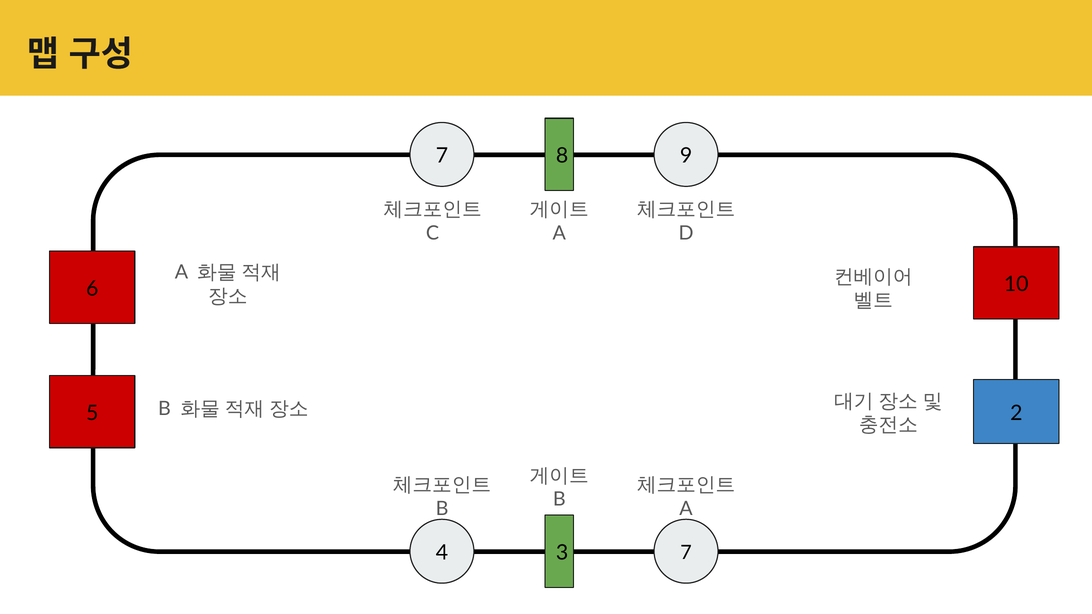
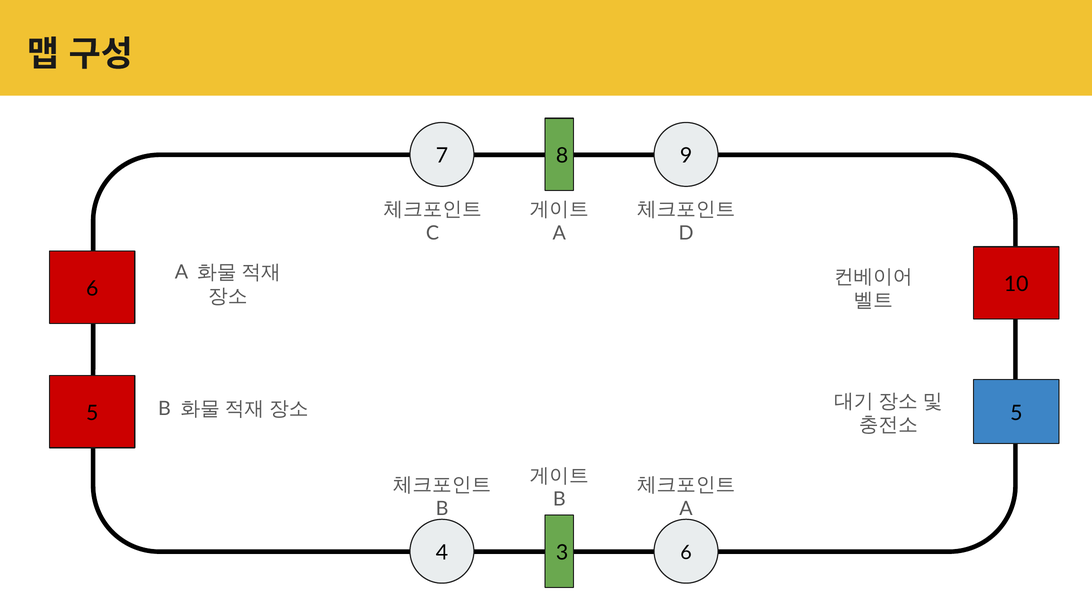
2: 2 -> 5 (1016, 413)
4 7: 7 -> 6 (686, 553)
